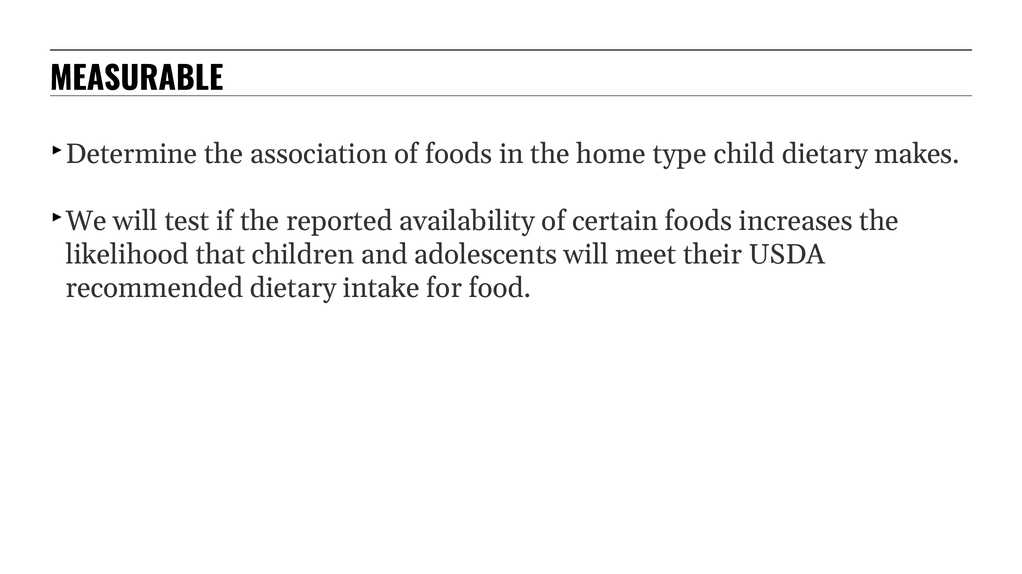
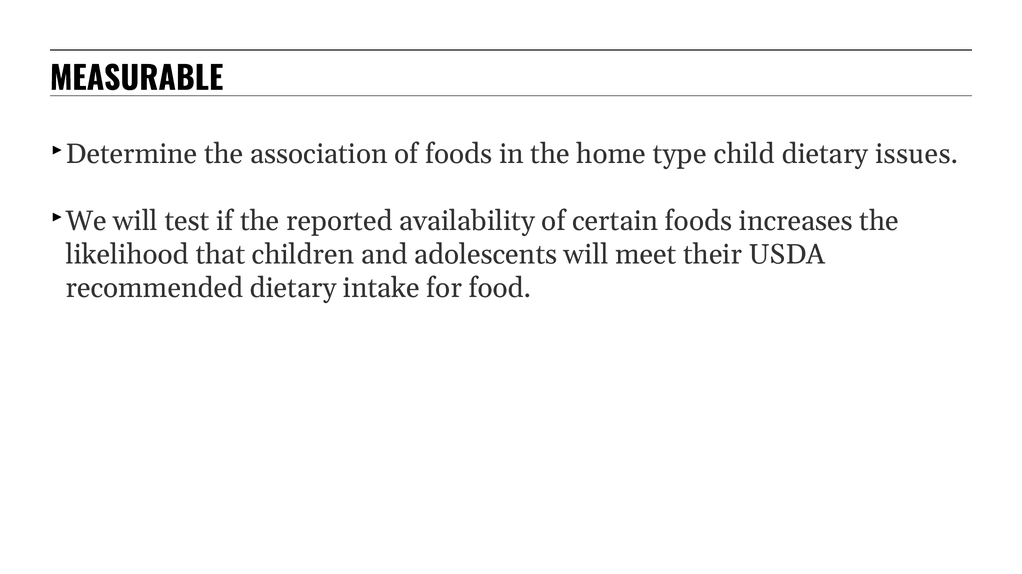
makes: makes -> issues (917, 154)
